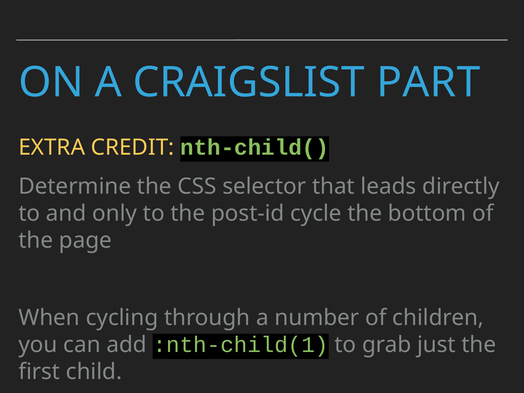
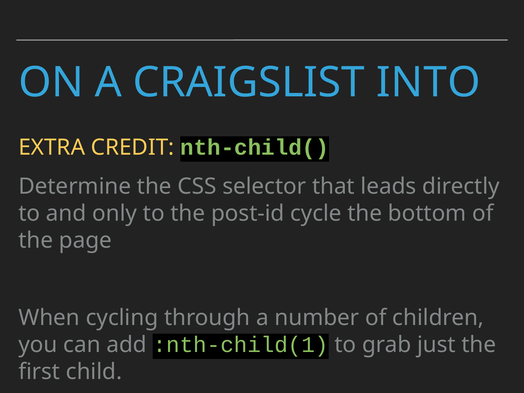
PART: PART -> INTO (428, 83)
